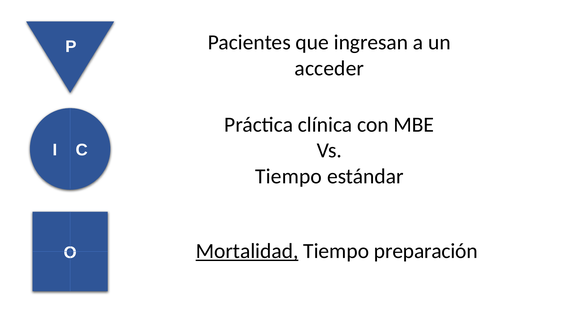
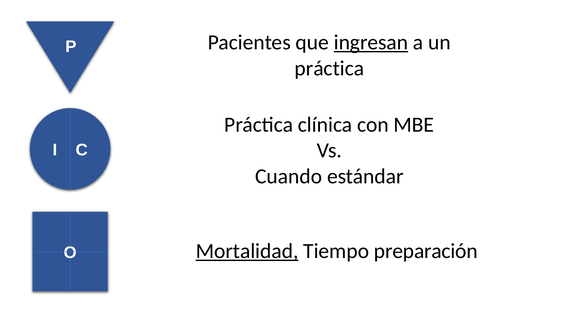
ingresan underline: none -> present (371, 42)
acceder: acceder -> práctica (329, 68)
Tiempo: Tiempo -> Cuando (289, 176)
